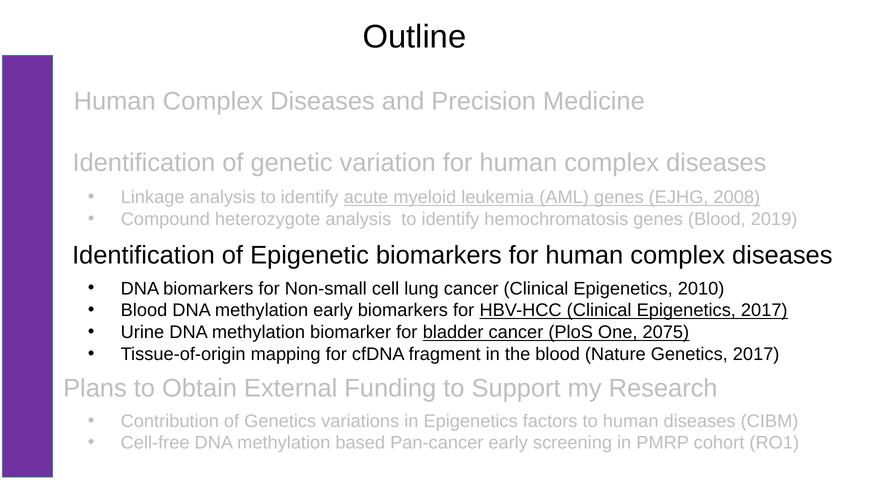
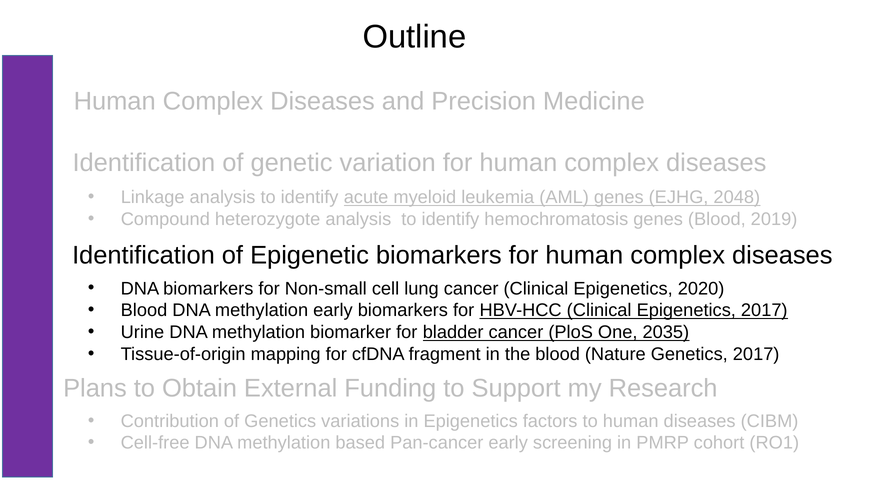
2008: 2008 -> 2048 (737, 197)
2010: 2010 -> 2020 (701, 288)
2075: 2075 -> 2035 (666, 332)
